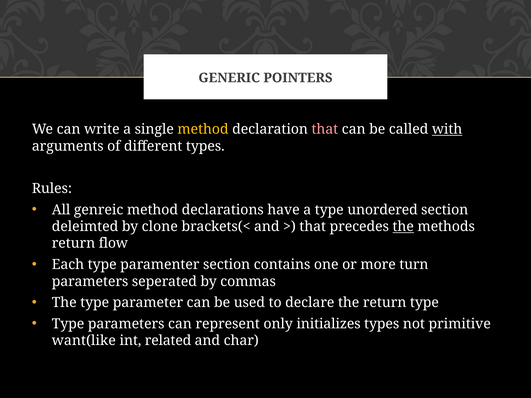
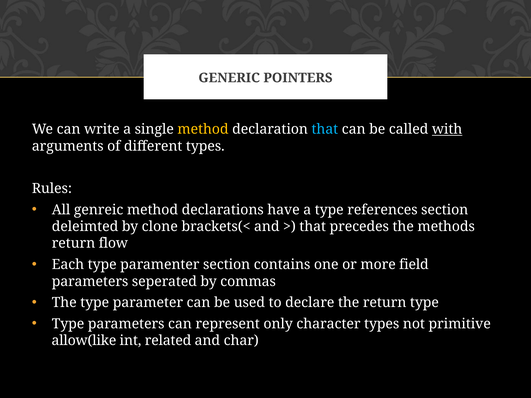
that colour: pink -> light blue (325, 129)
unordered: unordered -> references (382, 210)
the underline: present -> none (403, 227)
turn: turn -> field (414, 265)
initializes: initializes -> character (328, 324)
want(like: want(like -> allow(like (84, 341)
